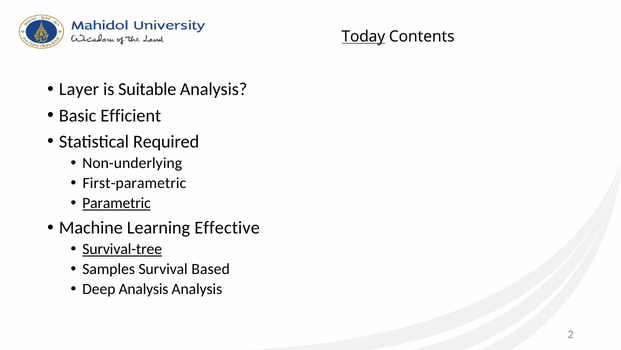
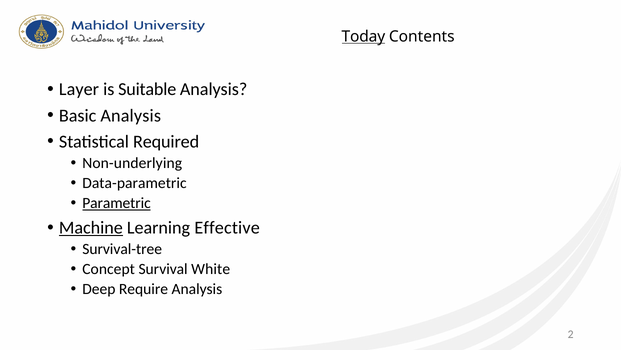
Basic Efficient: Efficient -> Analysis (131, 115)
First-parametric: First-parametric -> Data-parametric (134, 183)
Machine underline: none -> present (91, 227)
Survival-tree underline: present -> none (122, 249)
Samples: Samples -> Concept (109, 269)
Based: Based -> White (211, 269)
Deep Analysis: Analysis -> Require (143, 289)
